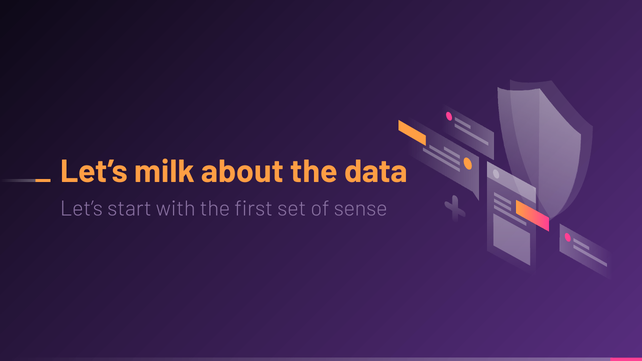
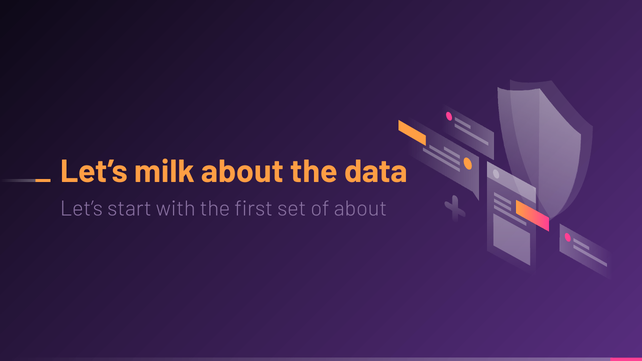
of sense: sense -> about (360, 209)
